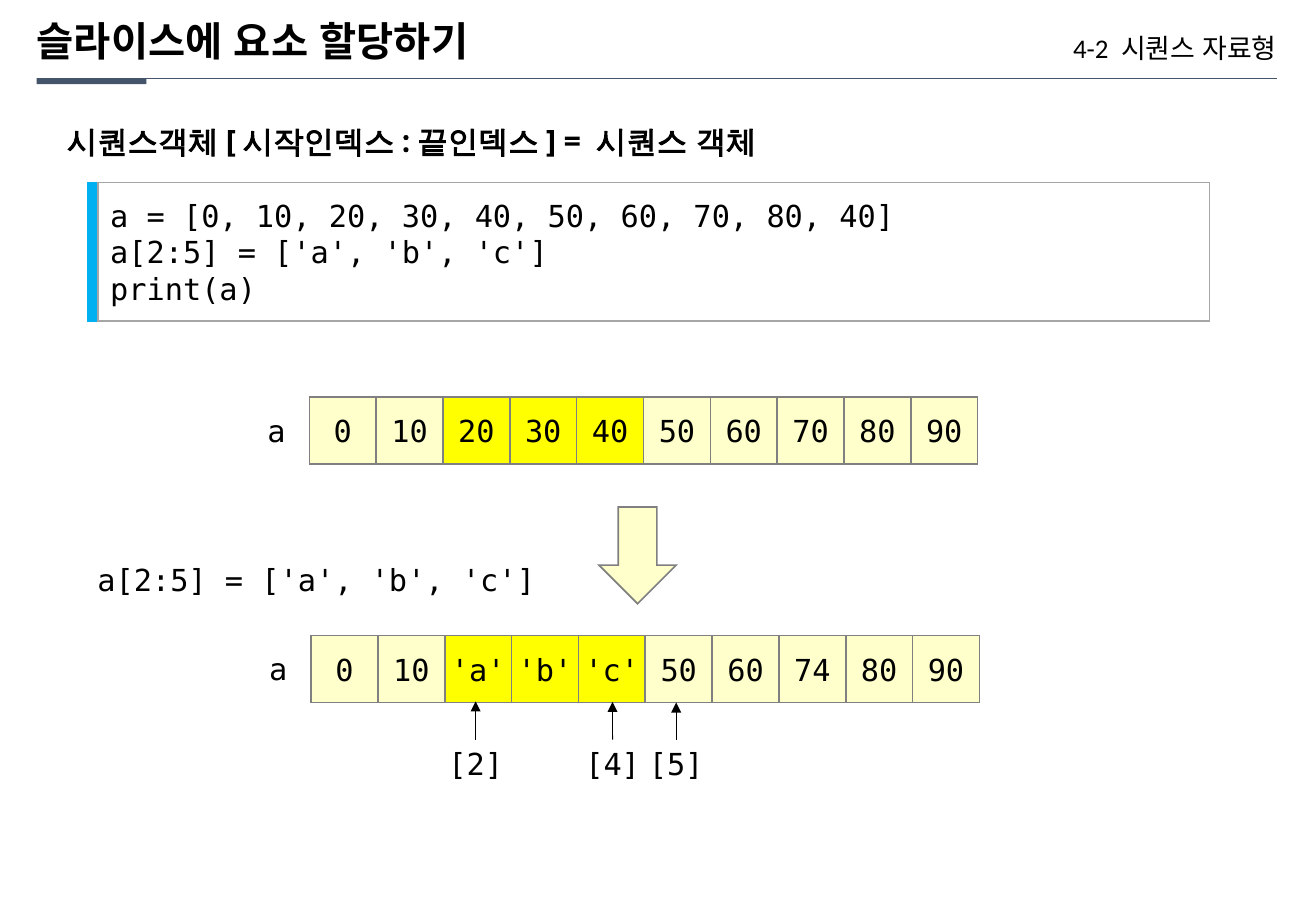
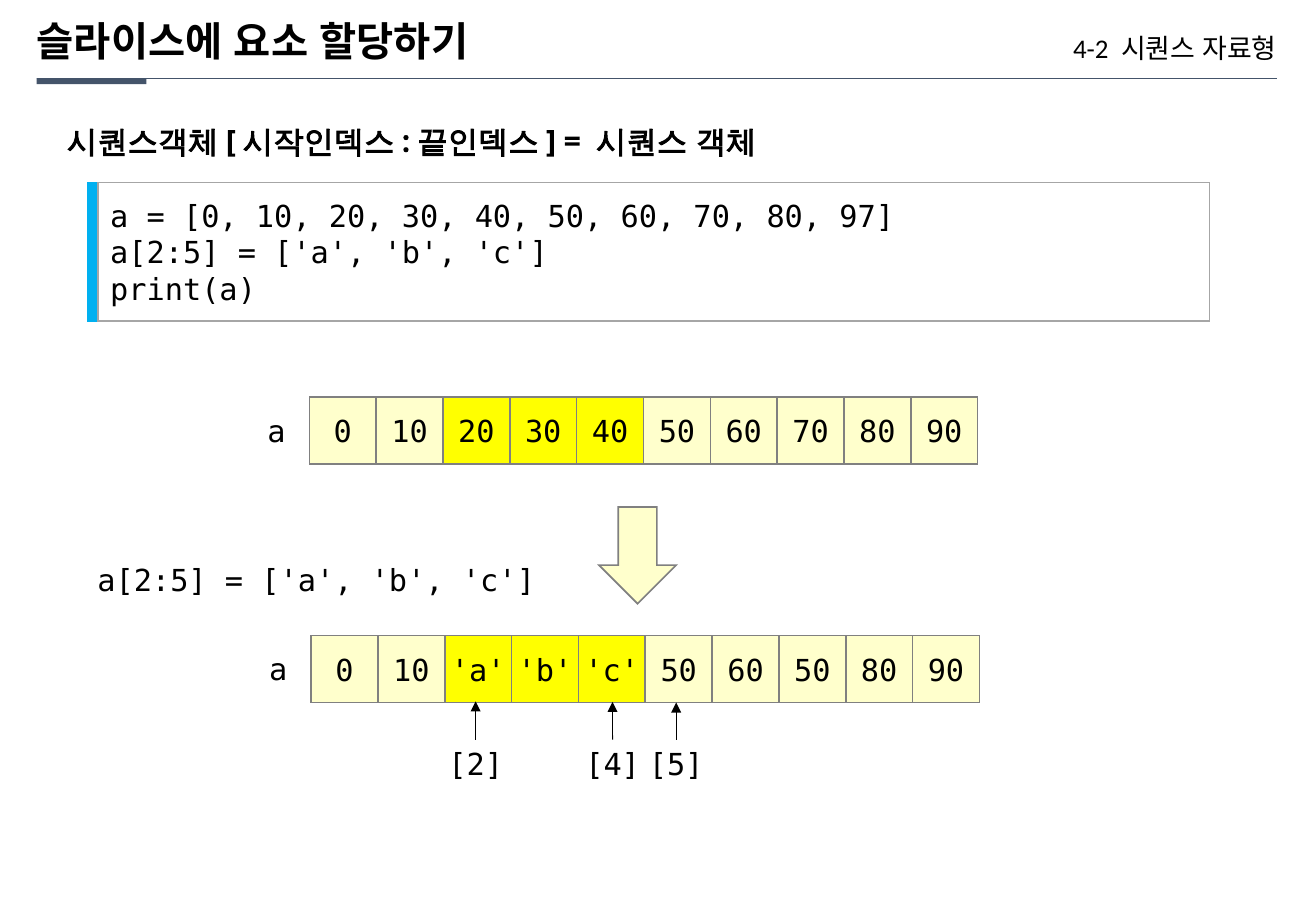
80 40: 40 -> 97 (867, 217)
60 74: 74 -> 50 (812, 671)
